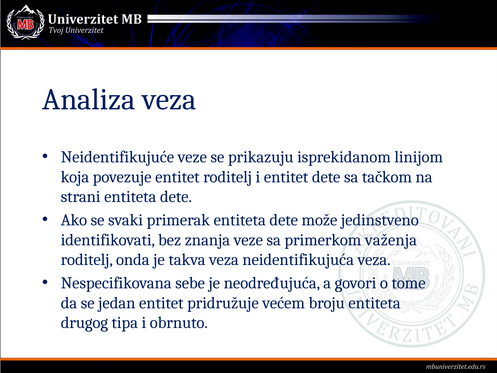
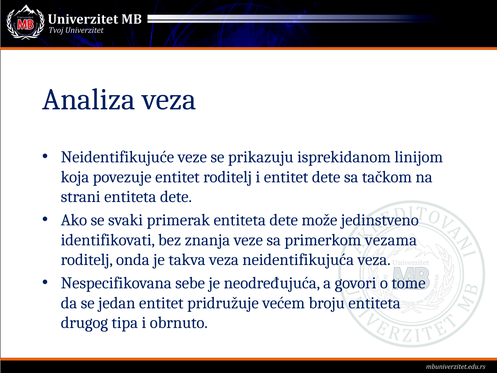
važenja: važenja -> vezama (391, 240)
